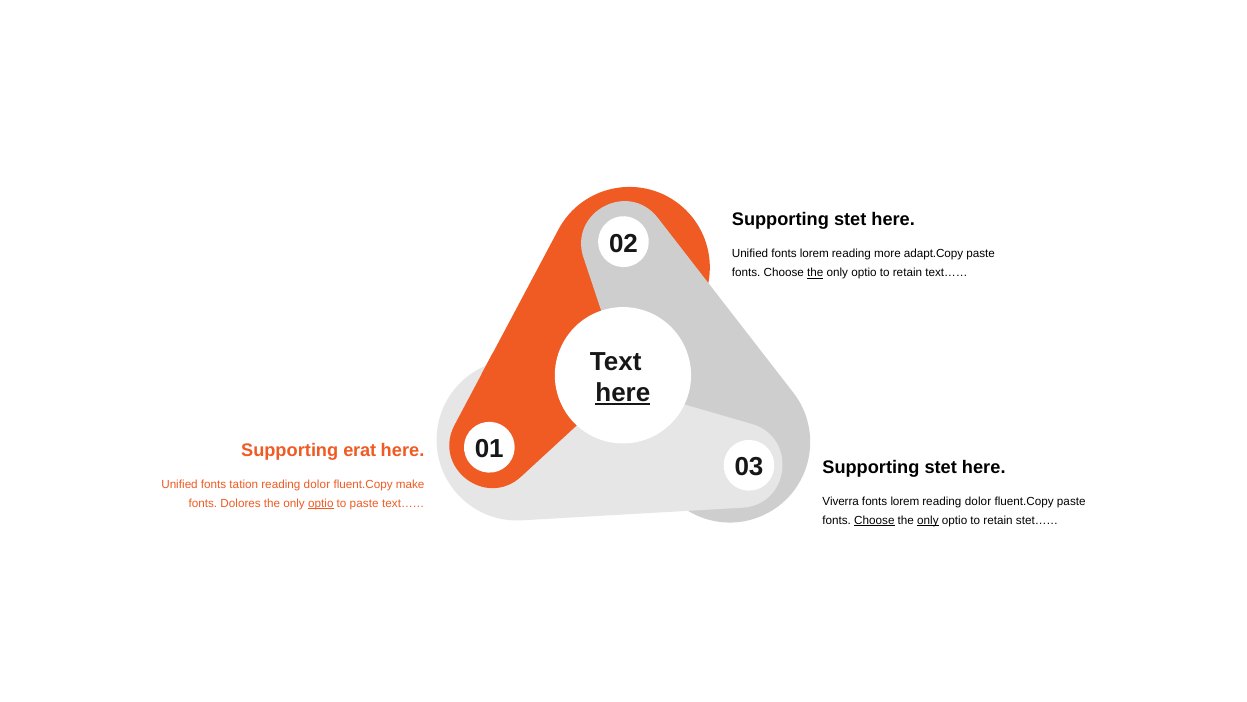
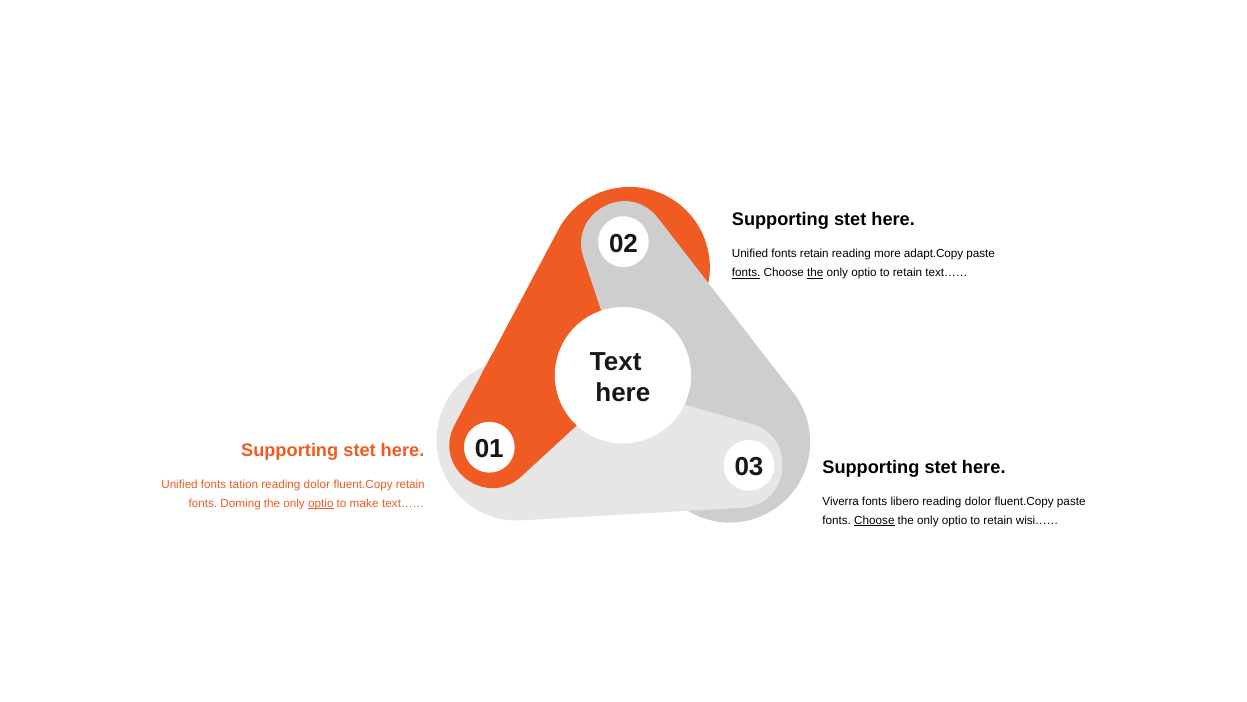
Unified fonts lorem: lorem -> retain (814, 253)
fonts underline: none -> present (746, 273)
here underline: present -> none (623, 392)
erat: erat -> stet (360, 450)
fluent.Copy make: make -> retain (410, 484)
lorem: lorem -> libero (905, 501)
Dolores: Dolores -> Doming (241, 503)
to paste: paste -> make (364, 503)
only underline: present -> none (928, 520)
stet……: stet…… -> wisi…… (1037, 520)
